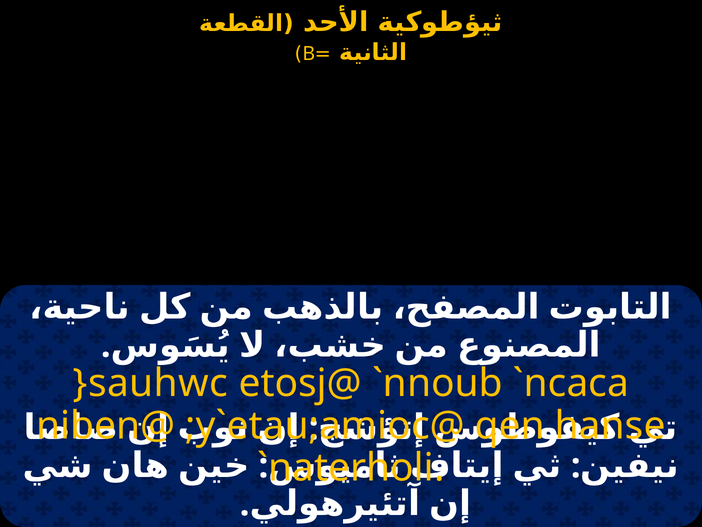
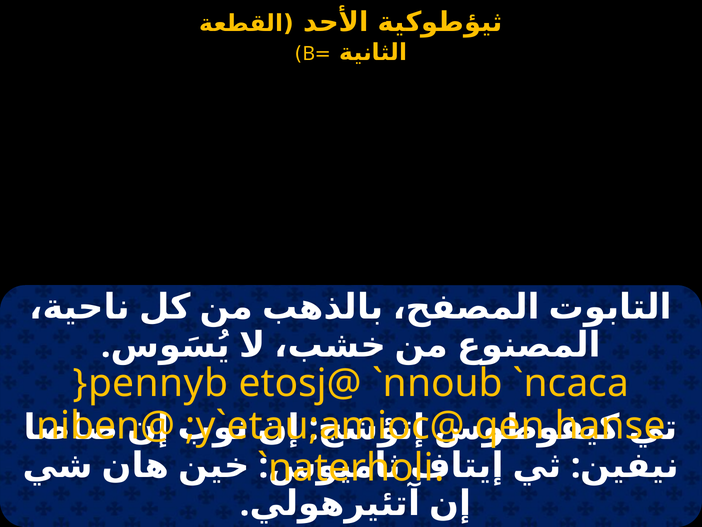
}sauhwc: }sauhwc -> }pennyb (150, 383)
